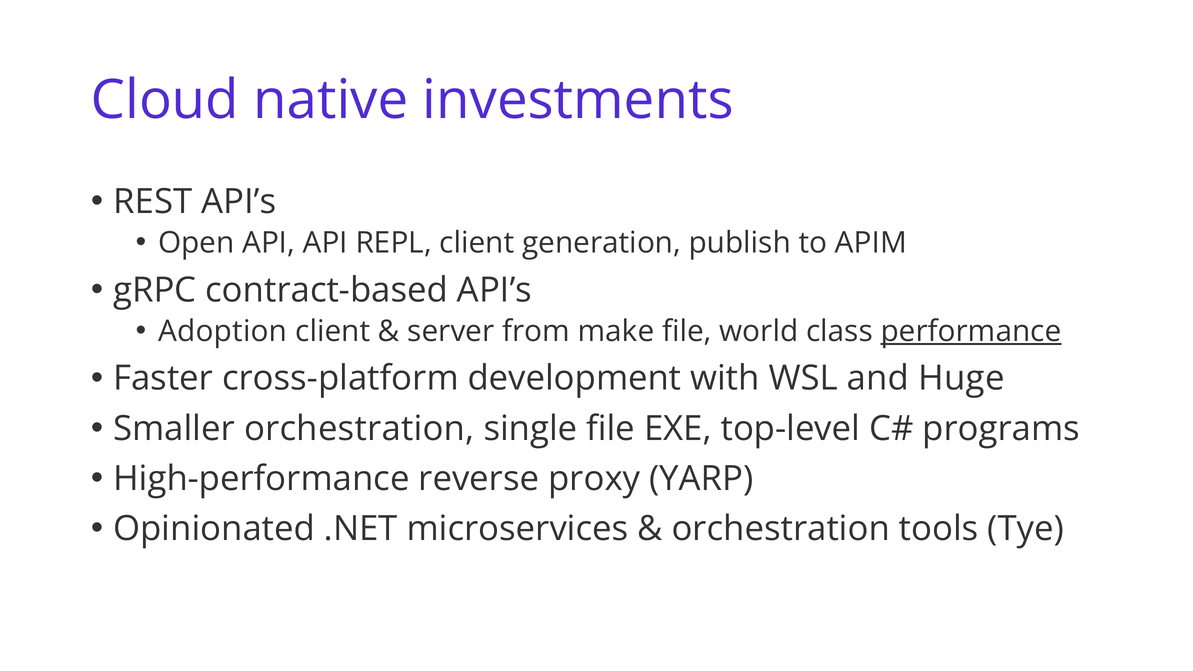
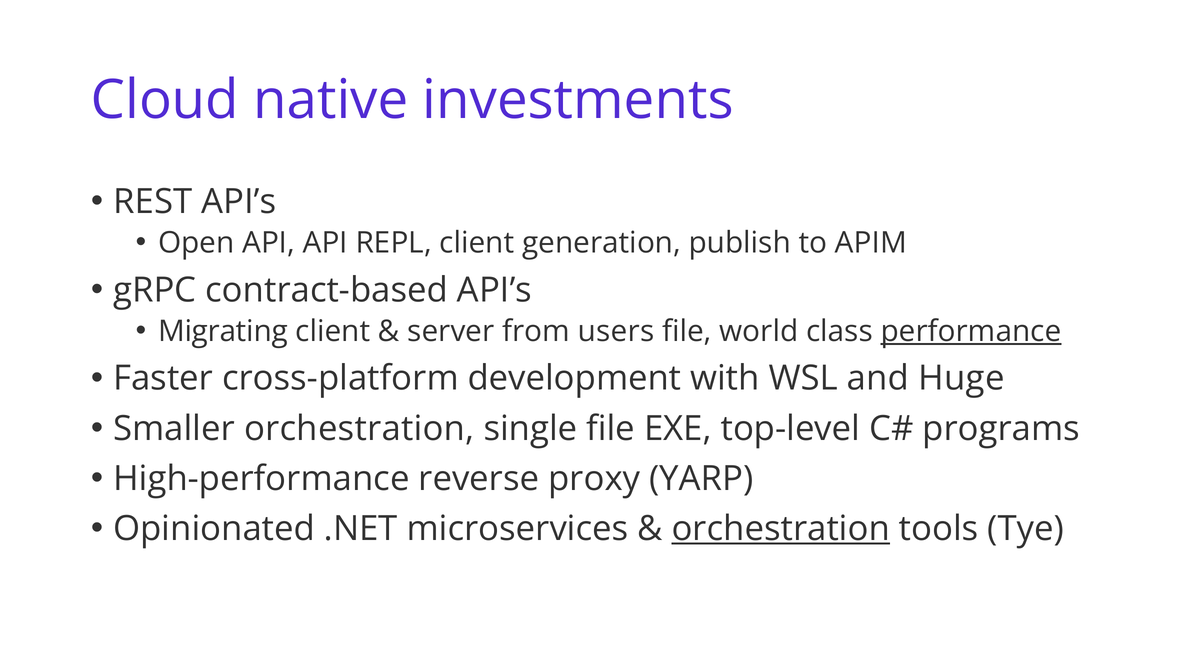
Adoption: Adoption -> Migrating (223, 331)
make: make -> users (616, 331)
orchestration underline: none -> present (781, 529)
